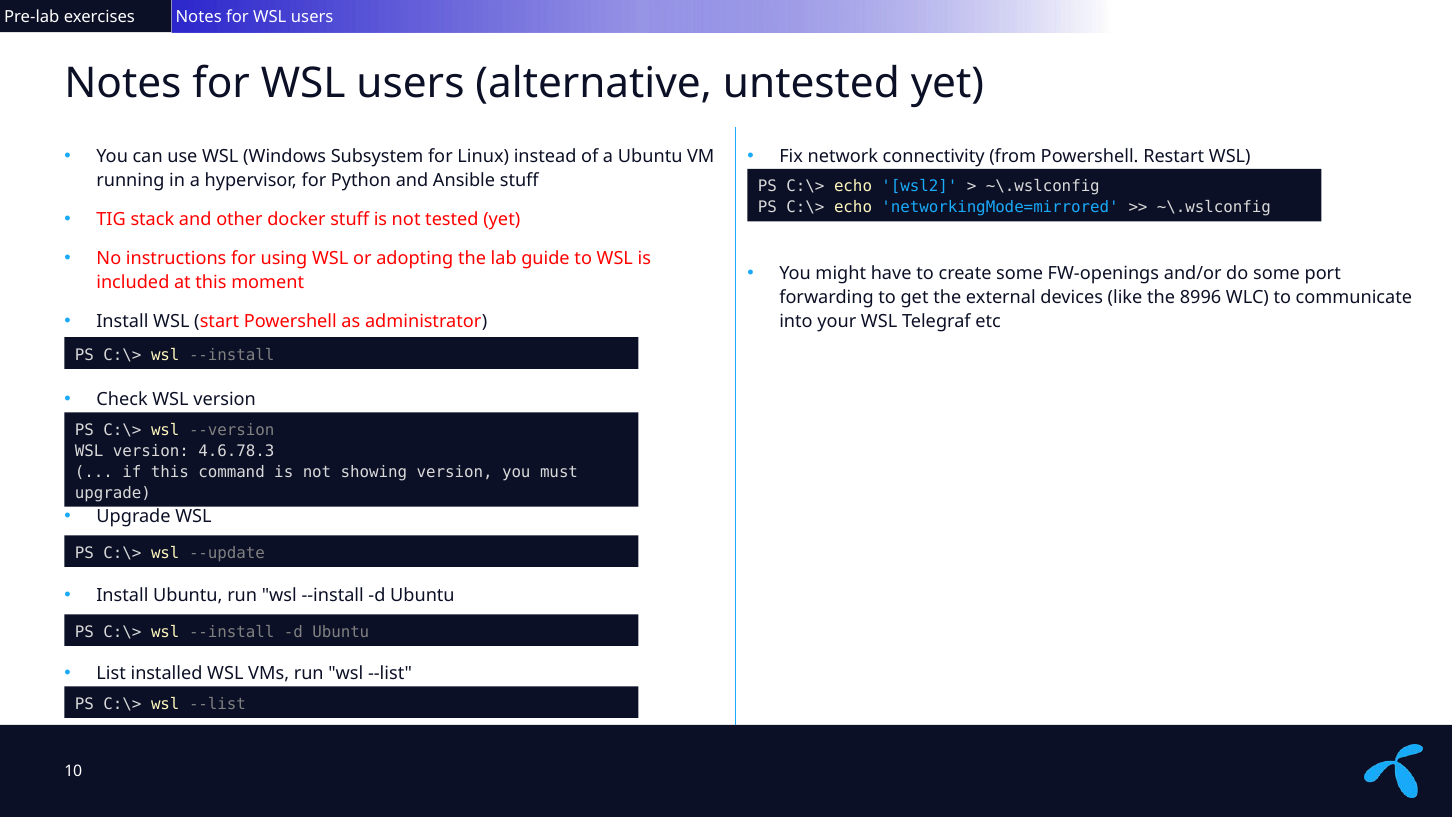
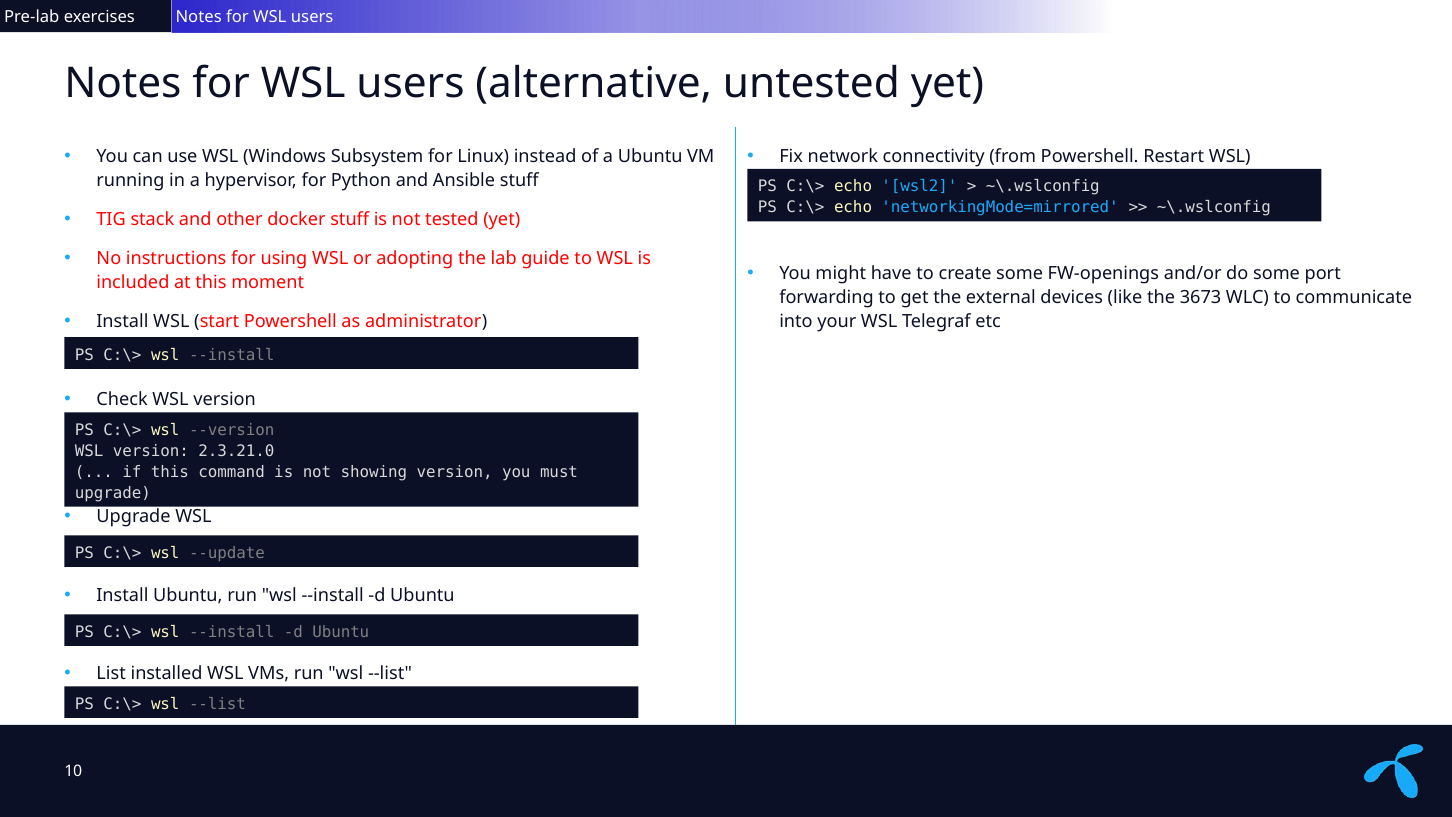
8996: 8996 -> 3673 (1201, 298)
4.6.78.3: 4.6.78.3 -> 2.3.21.0 (236, 451)
